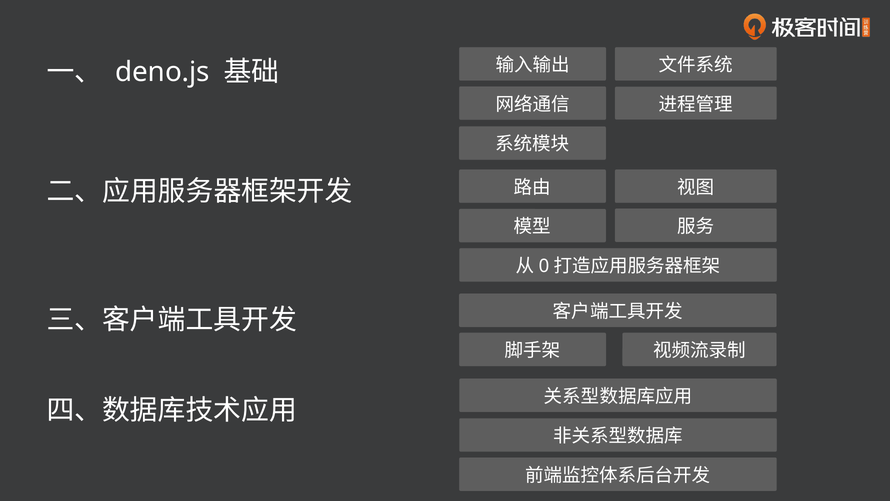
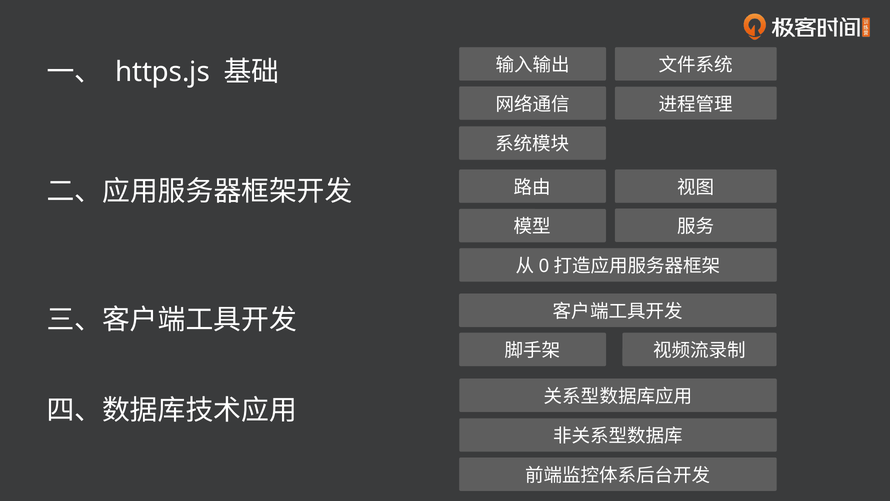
deno.js: deno.js -> https.js (162, 72)
